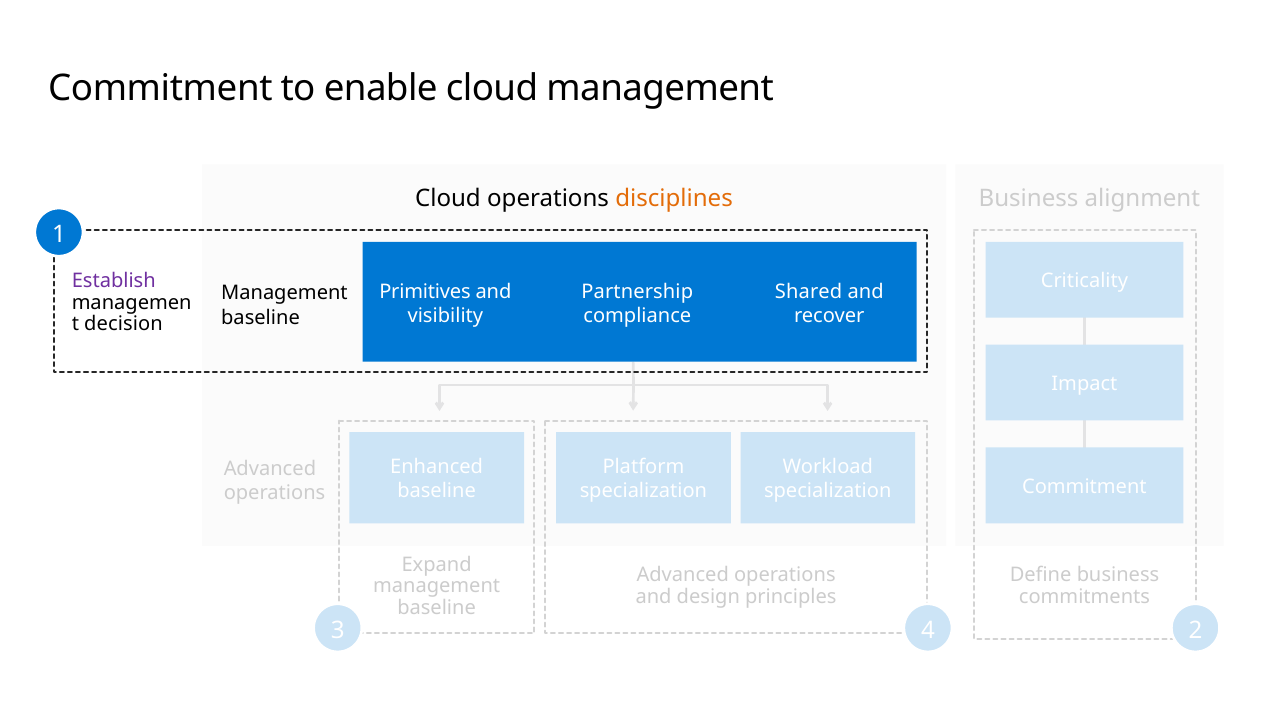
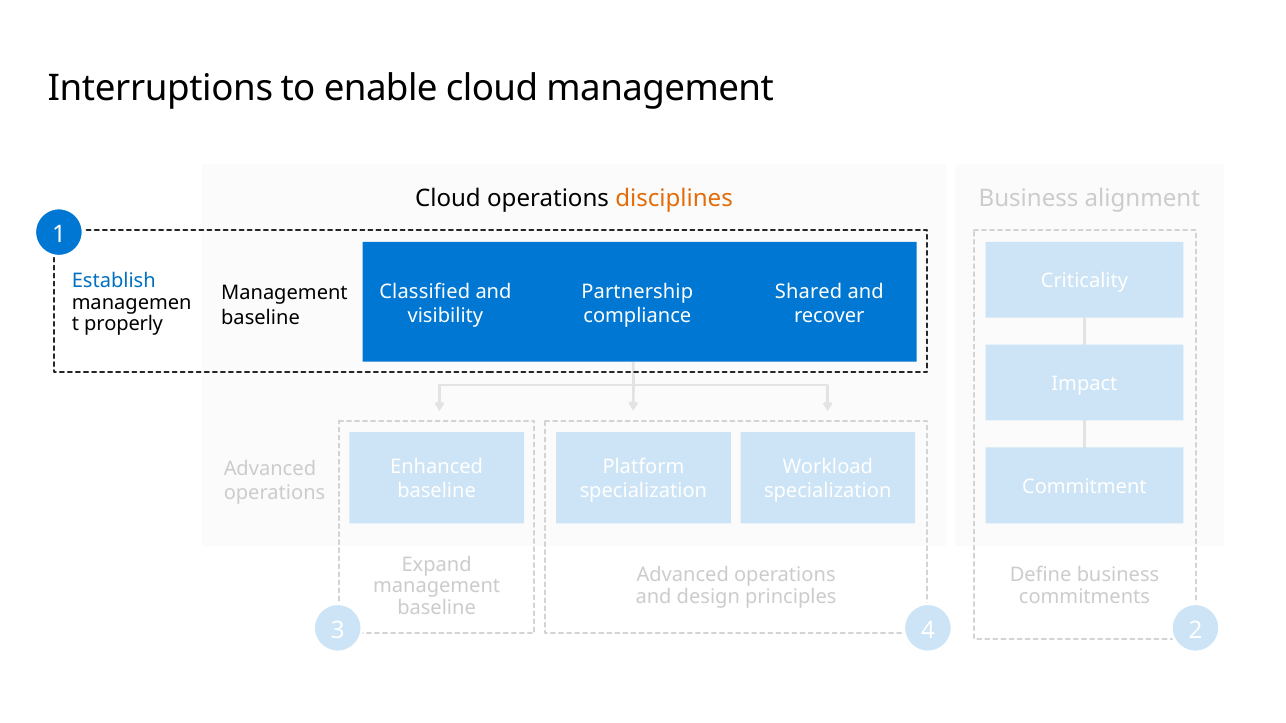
Commitment: Commitment -> Interruptions (160, 88)
Establish colour: purple -> blue (114, 281)
Primitives: Primitives -> Classified (425, 292)
decision: decision -> properly (124, 324)
